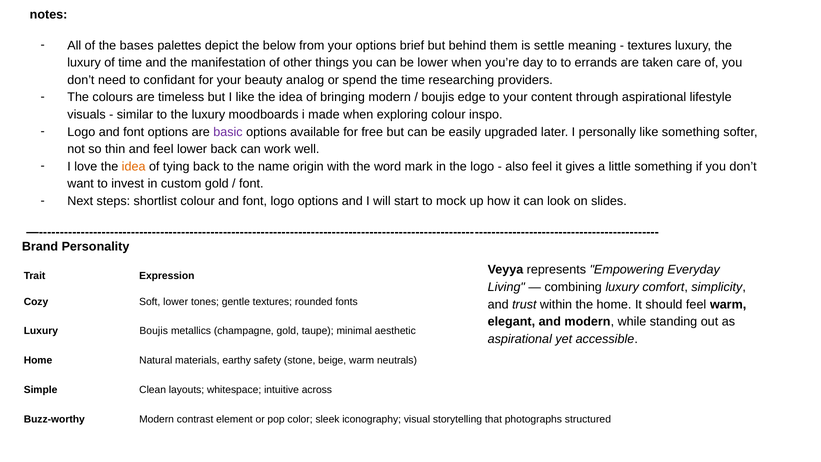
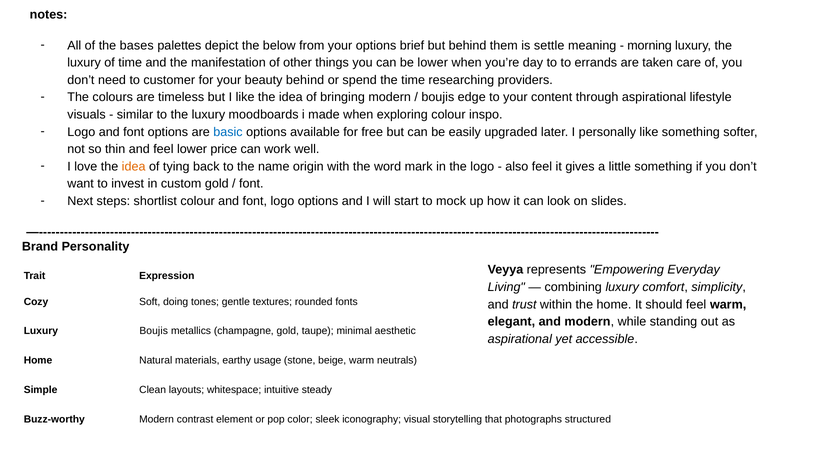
textures: textures -> morning (650, 45)
confidant: confidant -> customer (169, 80)
beauty analog: analog -> behind (305, 80)
basic colour: purple -> blue (228, 132)
lower back: back -> price (224, 149)
Soft lower: lower -> doing (176, 302)
safety: safety -> usage (267, 360)
across: across -> steady (317, 390)
